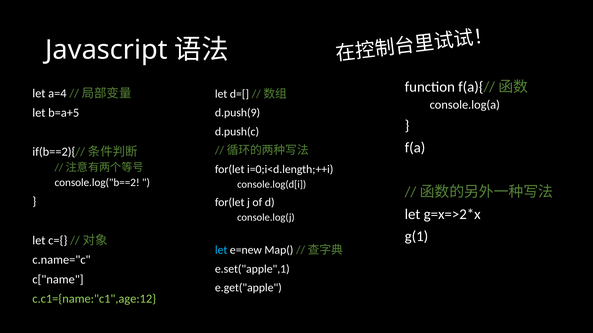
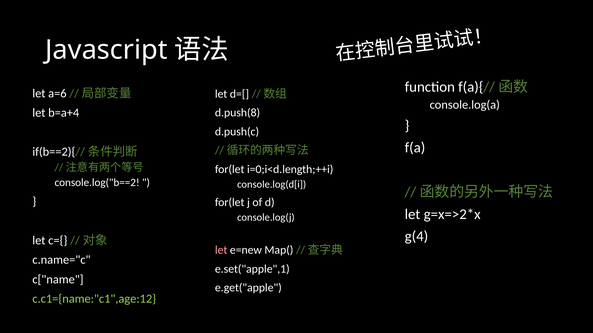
a=4: a=4 -> a=6 (57, 94)
b=a+5: b=a+5 -> b=a+4 (64, 113)
d.push(9: d.push(9 -> d.push(8 (238, 113)
g(1: g(1 -> g(4 (416, 237)
let colour: light blue -> pink (221, 251)
